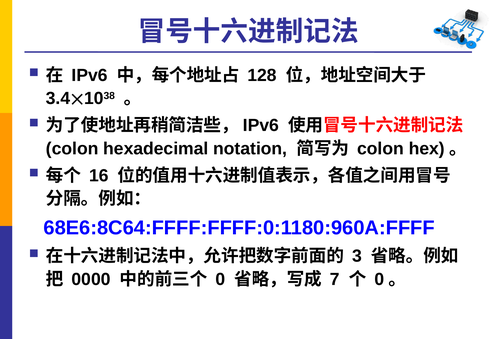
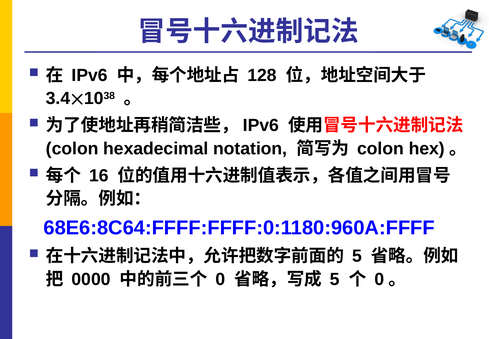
3: 3 -> 5 (357, 256)
7: 7 -> 5 (335, 279)
